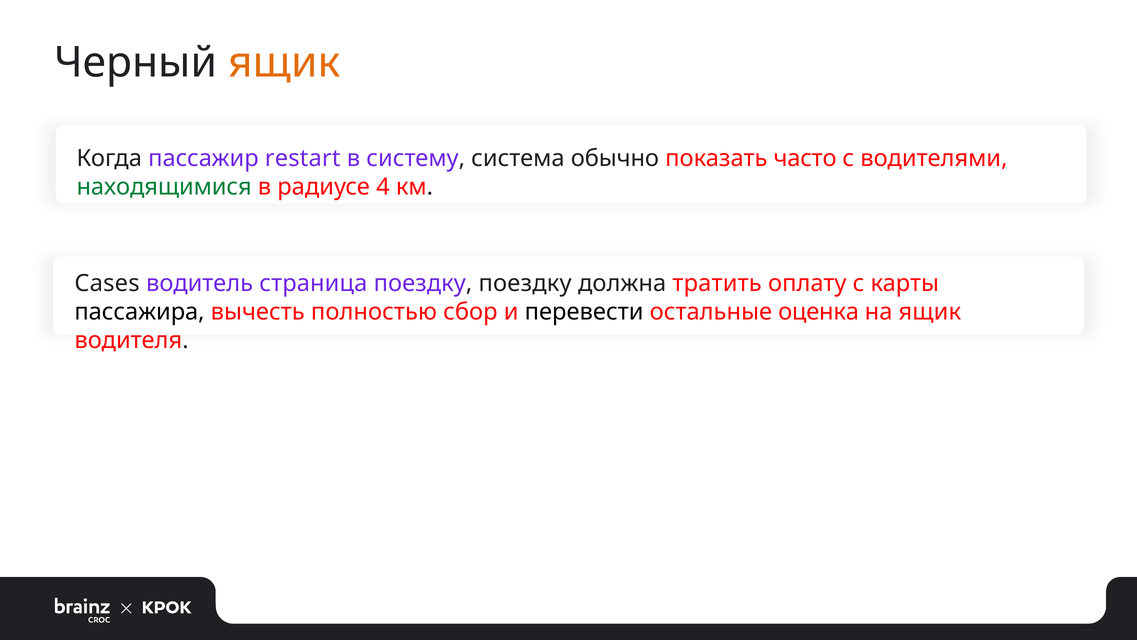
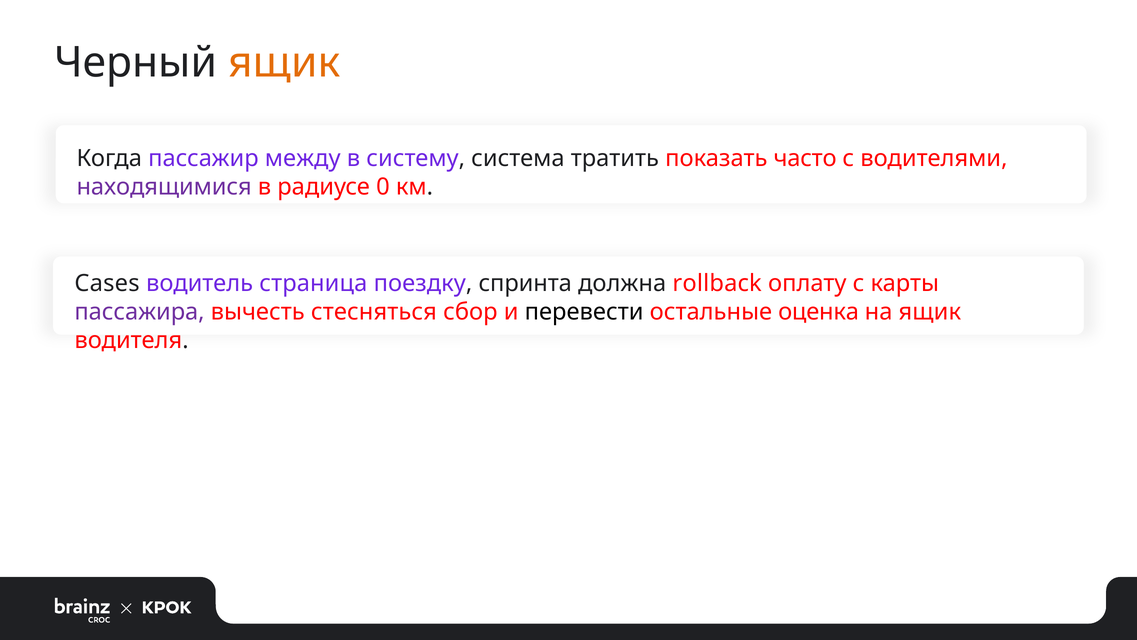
restart: restart -> между (303, 158)
обычно: обычно -> тратить (615, 158)
находящимися colour: green -> purple (164, 187)
4: 4 -> 0 (383, 187)
поездку поездку: поездку -> спринта (525, 283)
тратить: тратить -> rollback (717, 283)
пассажира colour: black -> purple (140, 312)
полностью: полностью -> стесняться (374, 312)
